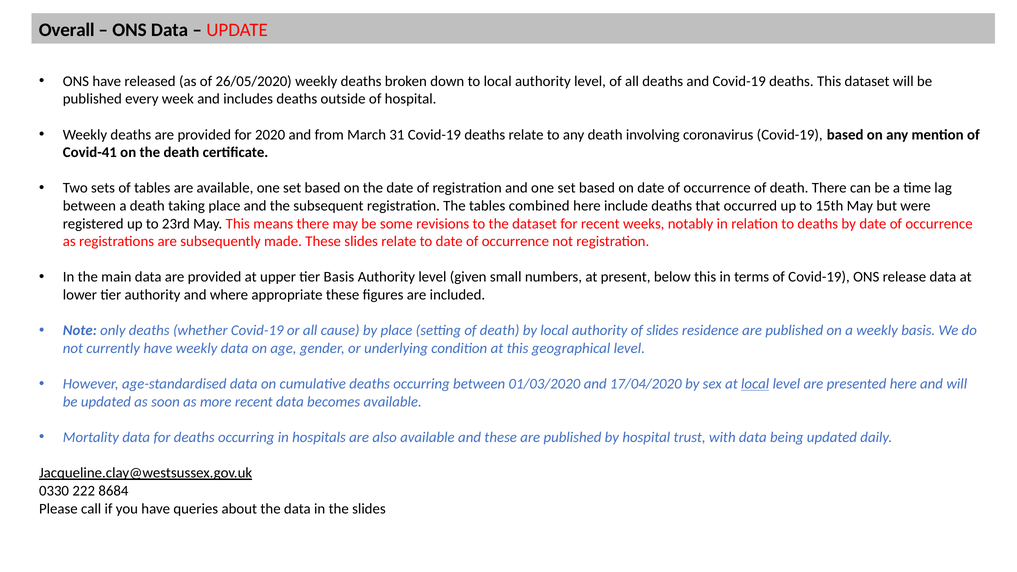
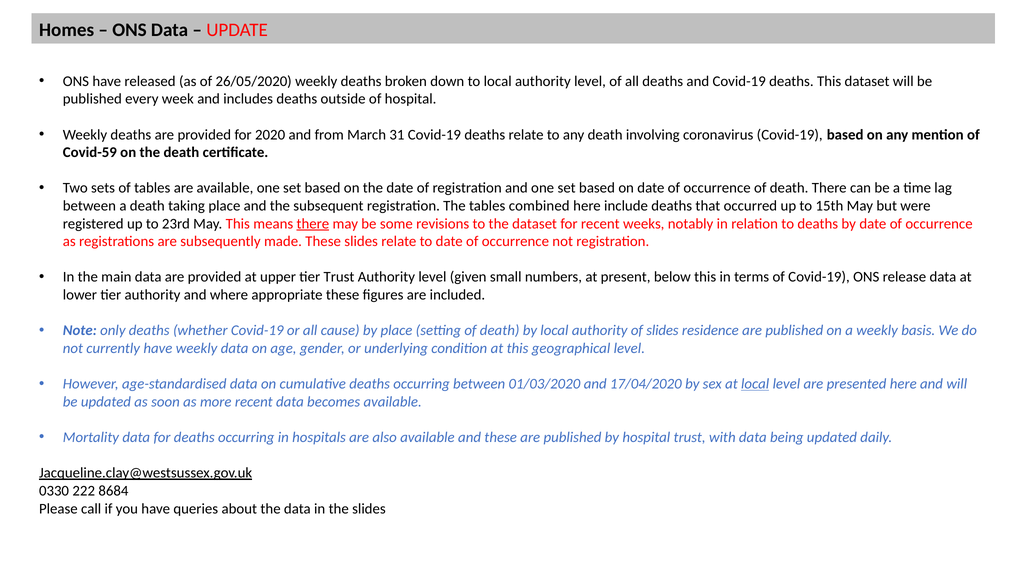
Overall: Overall -> Homes (67, 30)
Covid-41: Covid-41 -> Covid-59 (90, 152)
there underline: none -> present (313, 224)
tier Basis: Basis -> Trust (339, 277)
